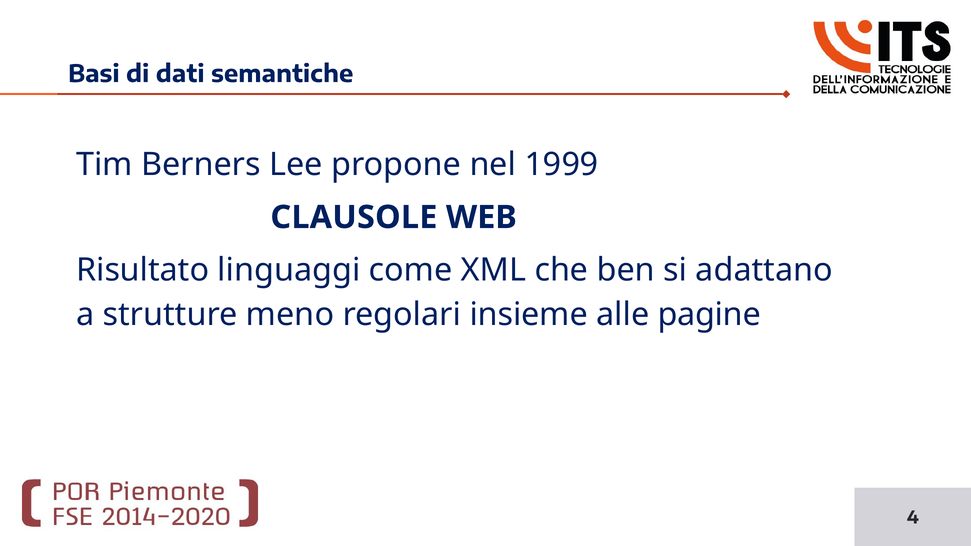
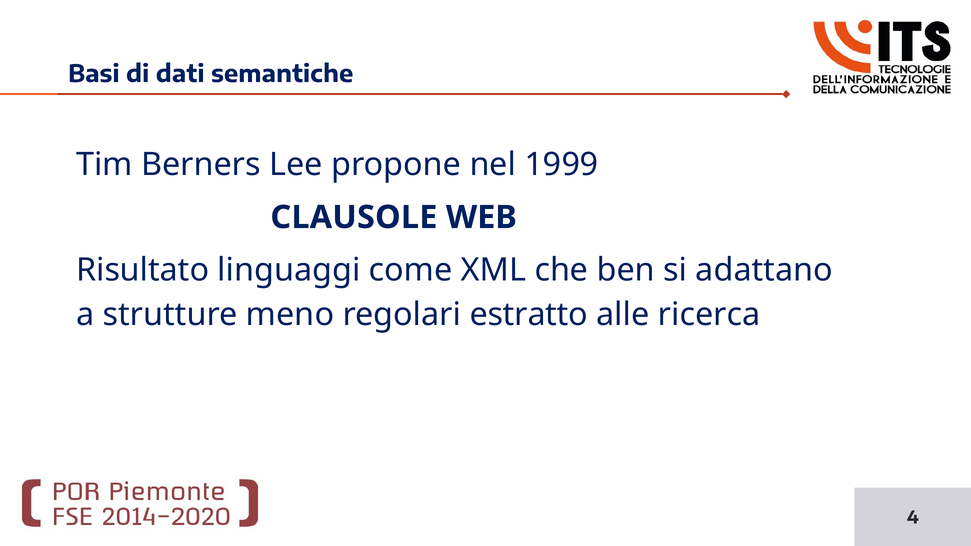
insieme: insieme -> estratto (529, 315)
pagine: pagine -> ricerca (709, 315)
